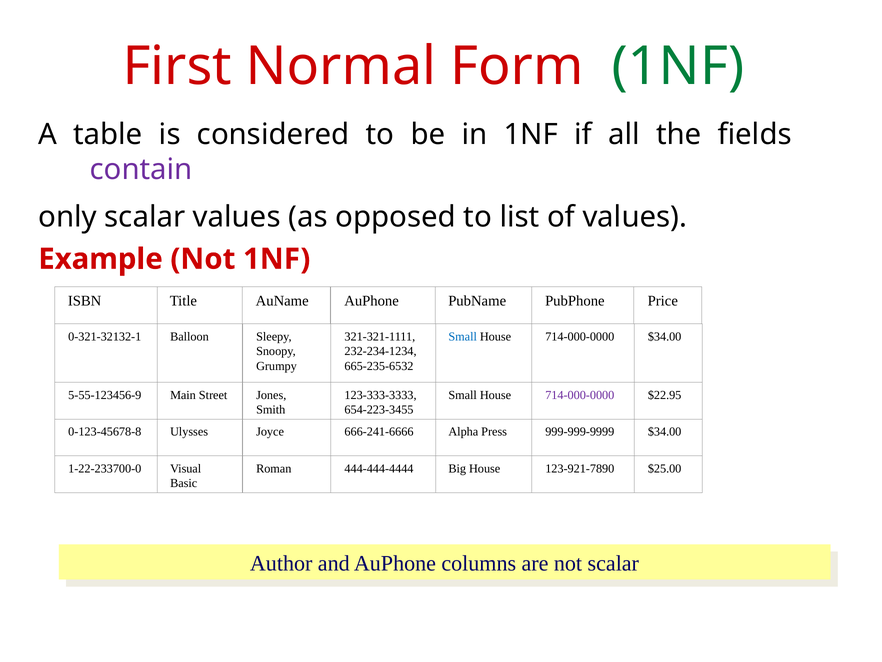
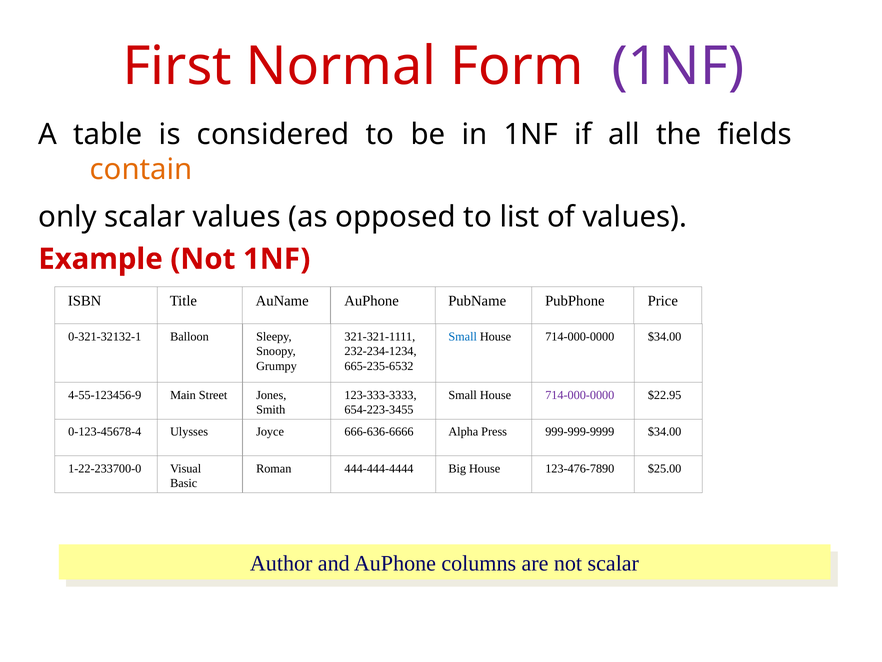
1NF colour: green -> purple (678, 66)
contain colour: purple -> orange (141, 170)
5-55-123456-9: 5-55-123456-9 -> 4-55-123456-9 (105, 395)
0-123-45678-8: 0-123-45678-8 -> 0-123-45678-4 (105, 431)
666-241-6666: 666-241-6666 -> 666-636-6666 (379, 431)
123-921-7890: 123-921-7890 -> 123-476-7890 (580, 468)
